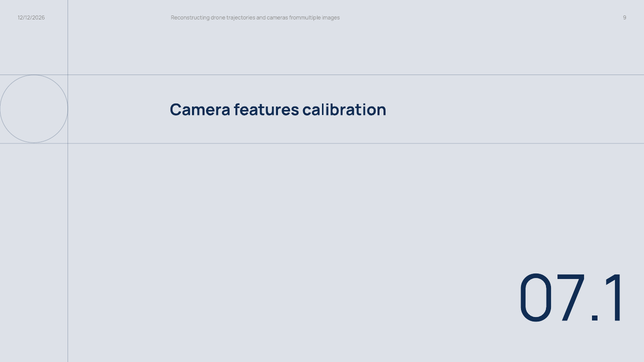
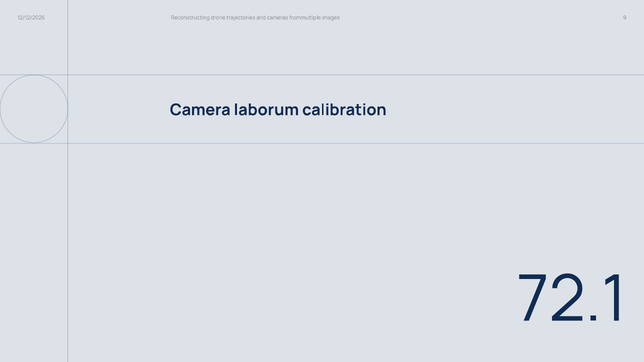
features: features -> laborum (266, 110)
07.1: 07.1 -> 72.1 (572, 300)
